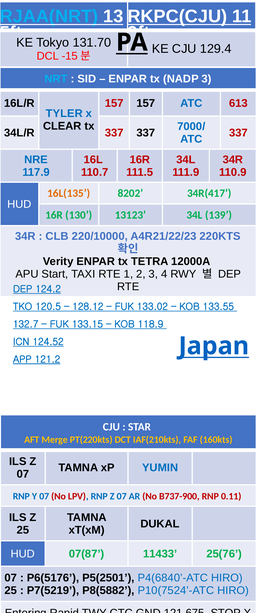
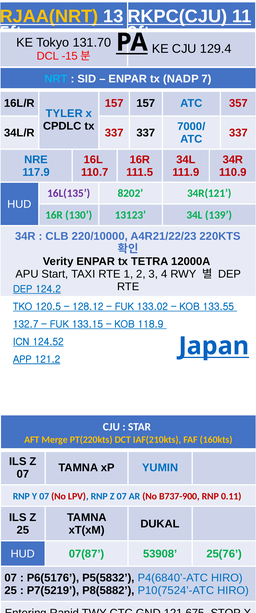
RJAA(NRT colour: light blue -> yellow (49, 16)
NADP 3: 3 -> 7 (207, 79)
613: 613 -> 357 (238, 103)
CLEAR: CLEAR -> CPDLC (62, 126)
16L(135 colour: orange -> purple (69, 193)
34R(417: 34R(417 -> 34R(121 (209, 193)
11433: 11433 -> 53908 (160, 553)
P5(2501: P5(2501 -> P5(5832 (108, 577)
